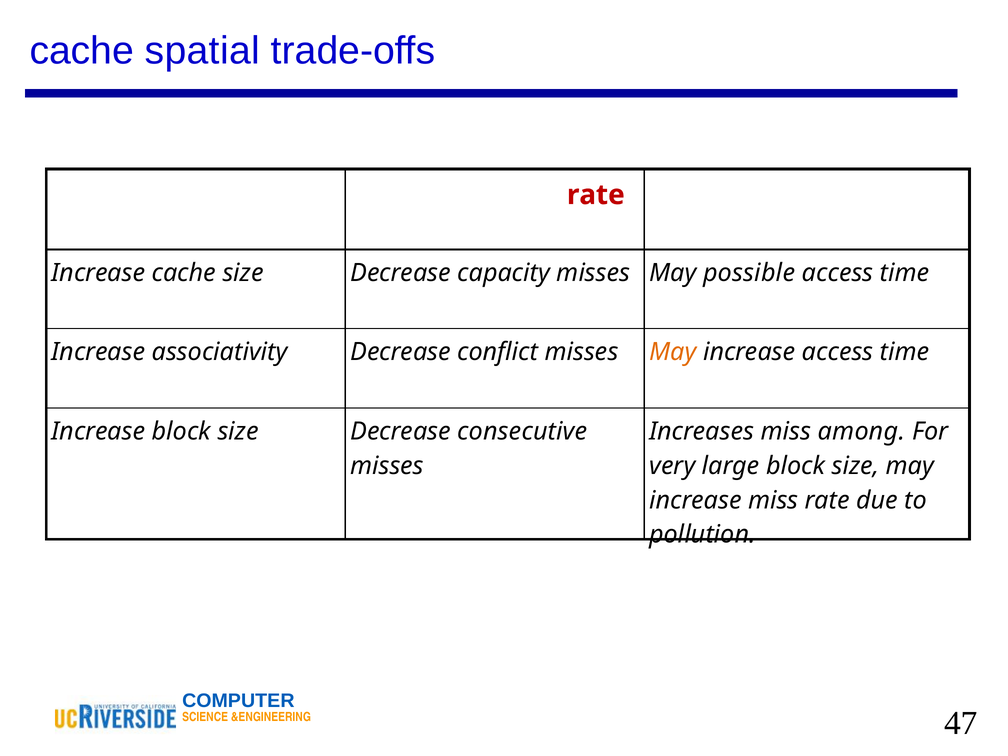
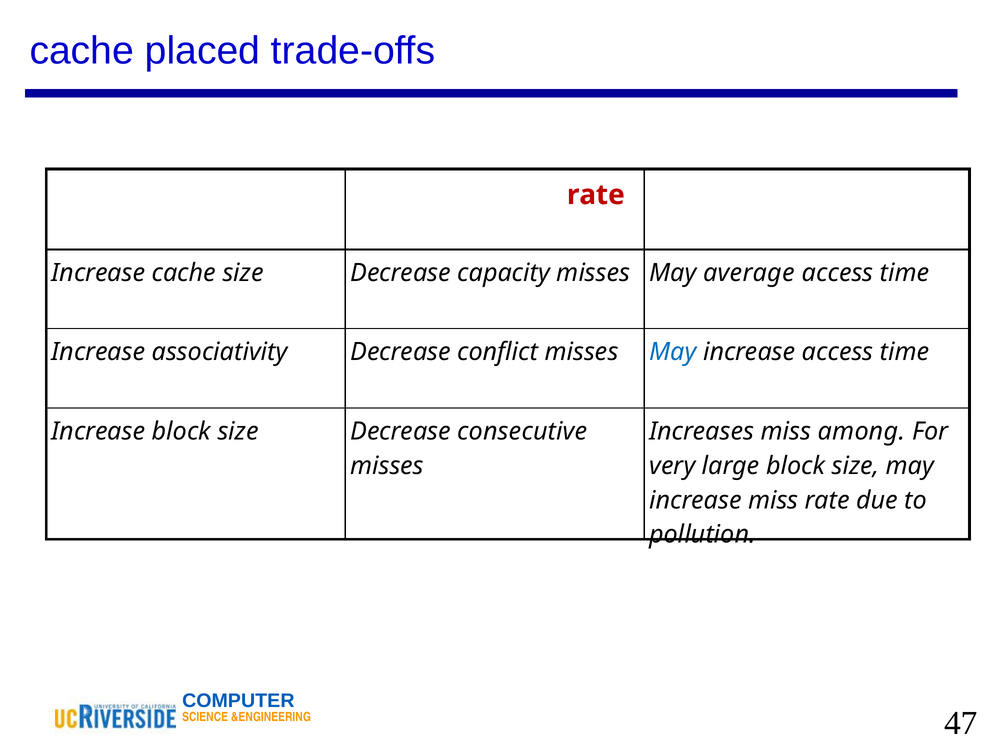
spatial: spatial -> placed (203, 51)
possible: possible -> average (749, 273)
May colour: orange -> blue (673, 352)
